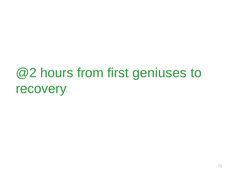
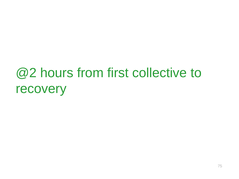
geniuses: geniuses -> collective (160, 73)
